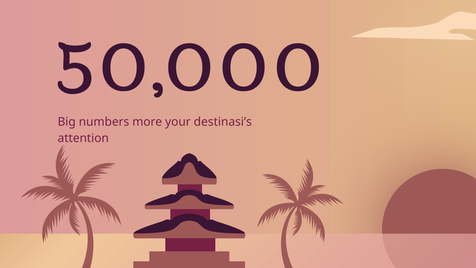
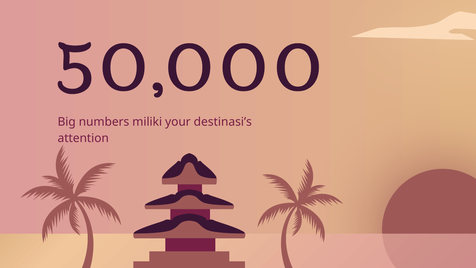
more: more -> miliki (147, 122)
